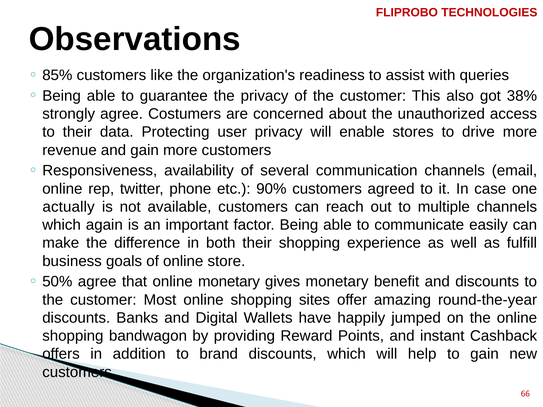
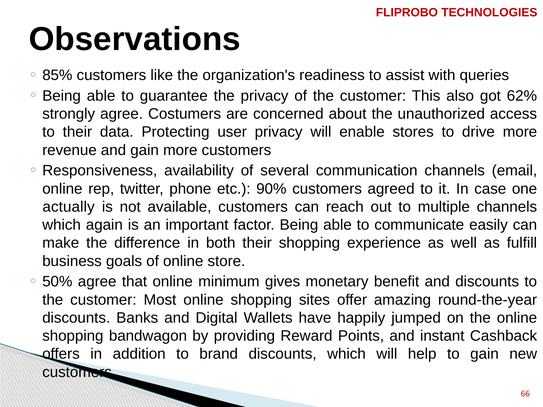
38%: 38% -> 62% (522, 96)
online monetary: monetary -> minimum (229, 282)
